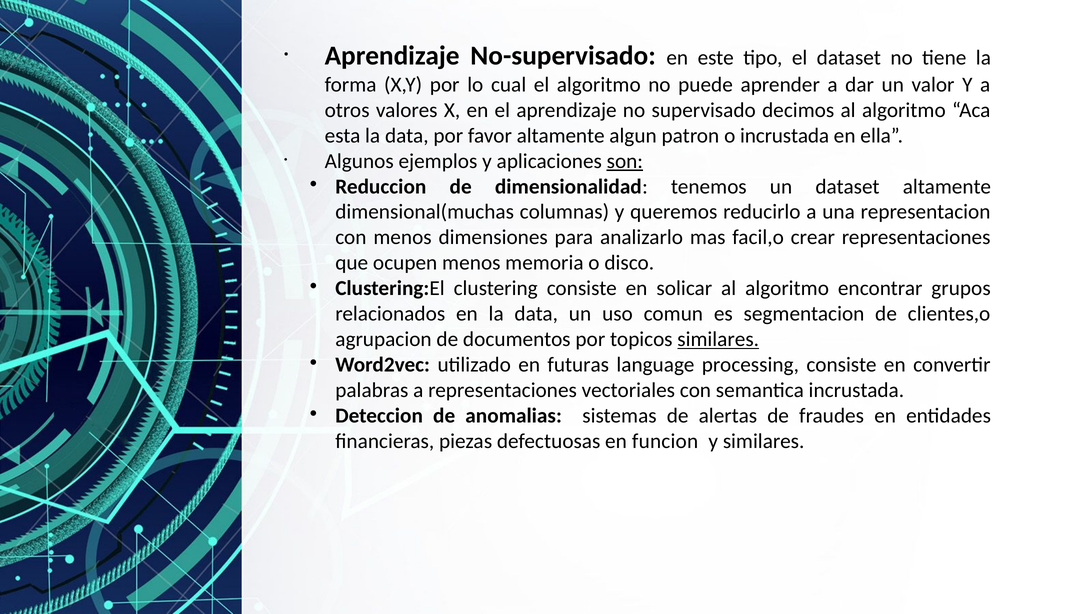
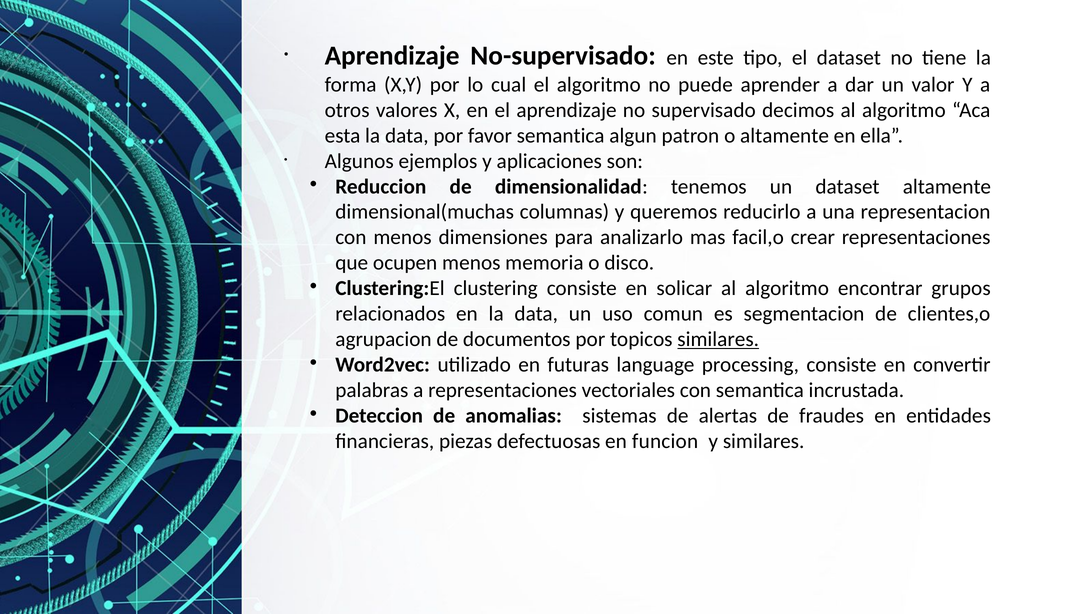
favor altamente: altamente -> semantica (561, 136)
o incrustada: incrustada -> altamente (785, 136)
son underline: present -> none (625, 161)
